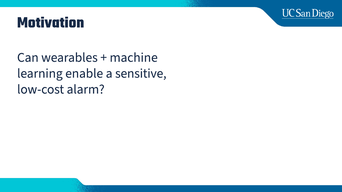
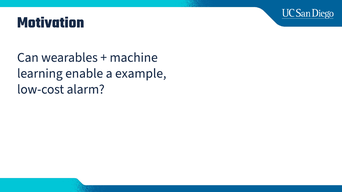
sensitive: sensitive -> example (141, 73)
